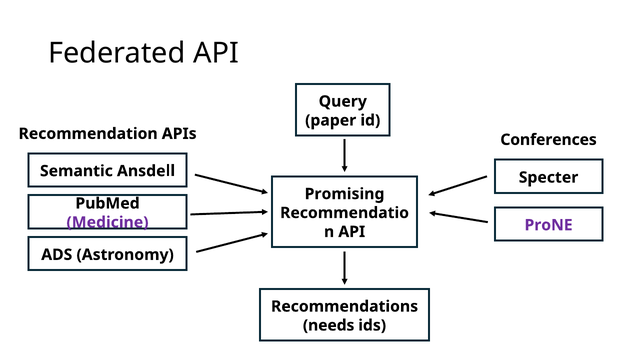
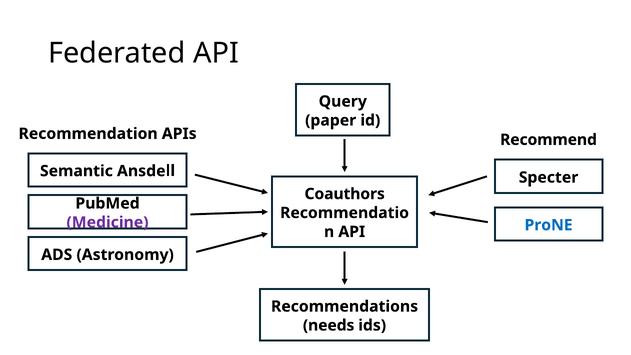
Conferences: Conferences -> Recommend (549, 140)
Promising: Promising -> Coauthors (345, 194)
ProNE colour: purple -> blue (549, 225)
